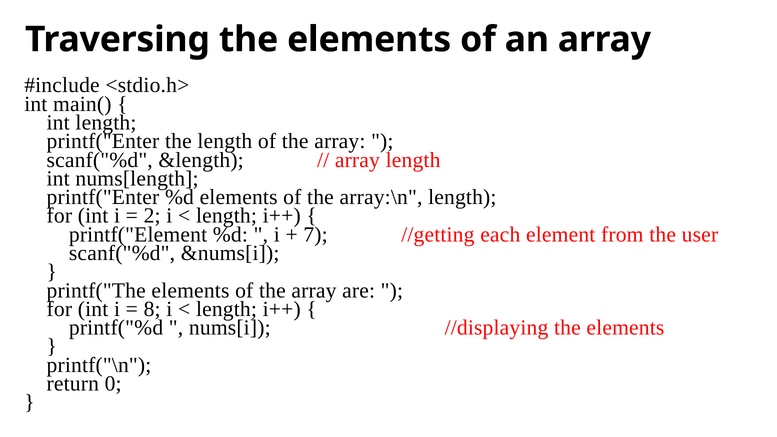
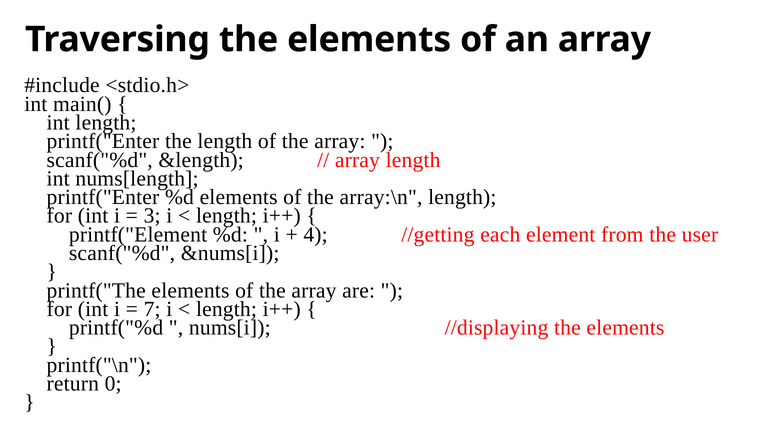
2: 2 -> 3 (152, 216)
7: 7 -> 4 (316, 235)
8: 8 -> 7 (152, 309)
